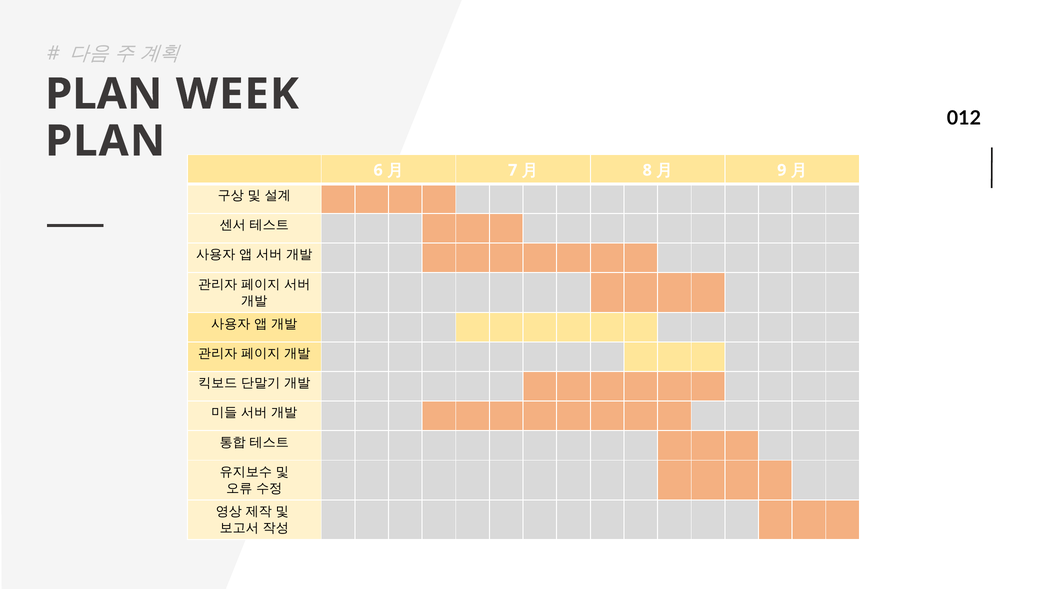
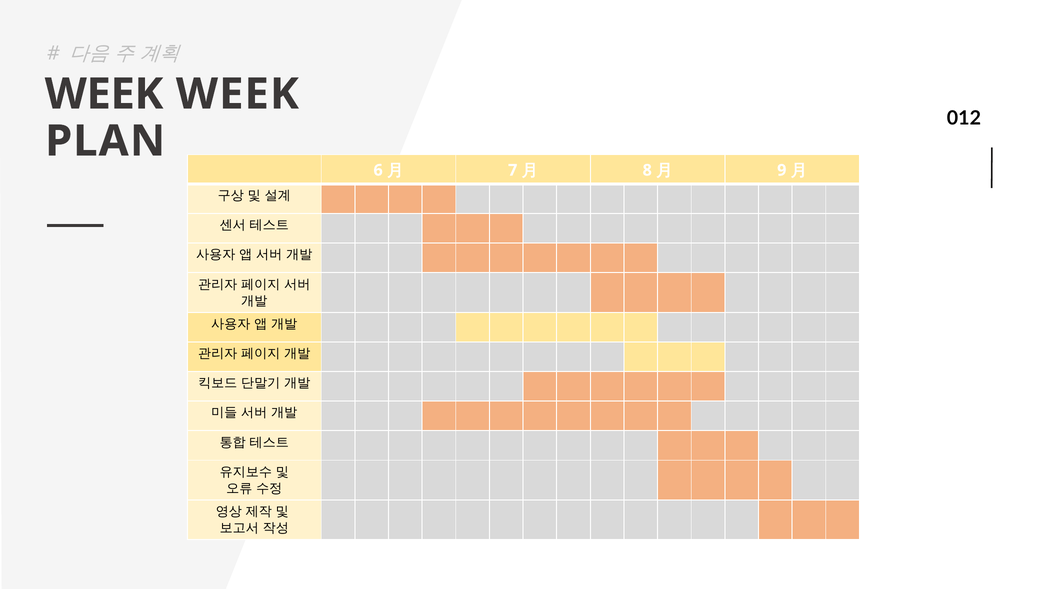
PLAN: PLAN -> WEEK (104, 94)
